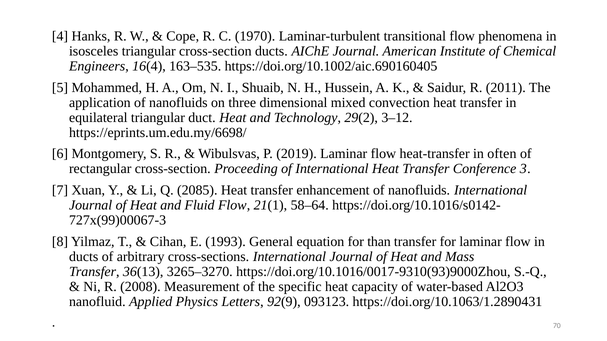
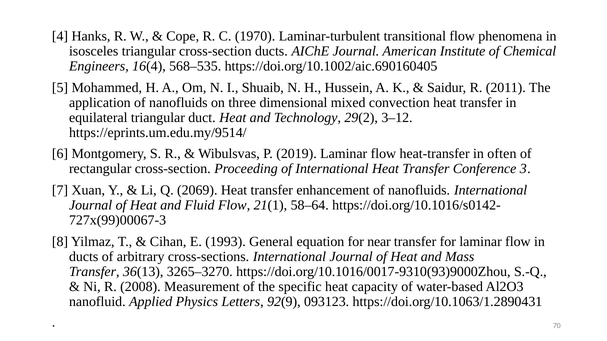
163–535: 163–535 -> 568–535 (195, 66)
https://eprints.um.edu.my/6698/: https://eprints.um.edu.my/6698/ -> https://eprints.um.edu.my/9514/ (158, 133)
2085: 2085 -> 2069 (197, 190)
than: than -> near (379, 242)
